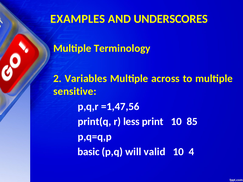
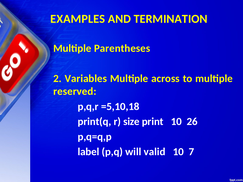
UNDERSCORES: UNDERSCORES -> TERMINATION (171, 19)
Terminology: Terminology -> Parentheses (122, 48)
sensitive: sensitive -> reserved (75, 92)
=1,47,56: =1,47,56 -> =5,10,18 (120, 107)
less: less -> size (131, 122)
85: 85 -> 26 (192, 122)
basic: basic -> label (88, 152)
4: 4 -> 7 (191, 152)
